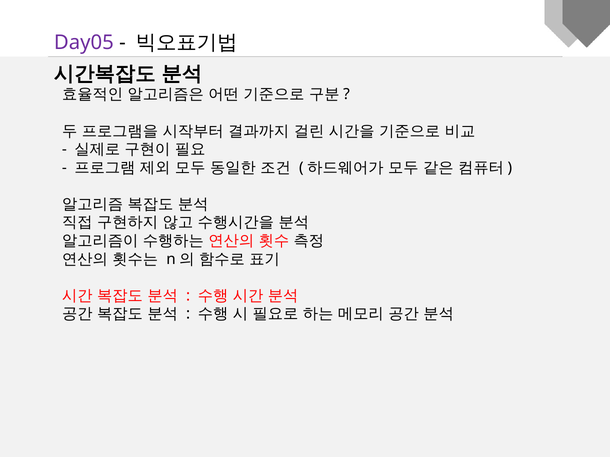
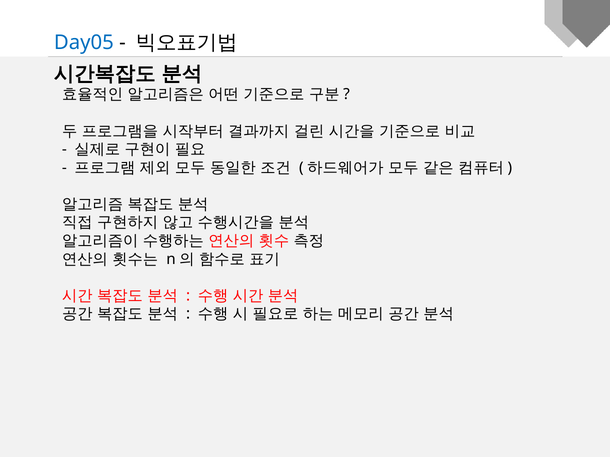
Day05 colour: purple -> blue (84, 43)
